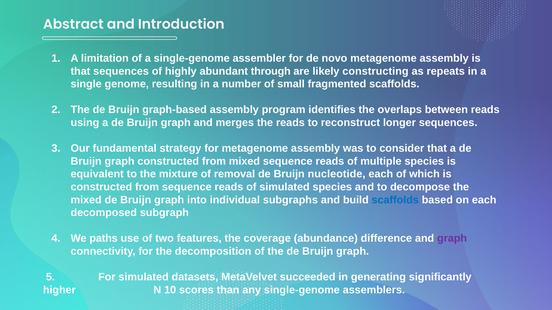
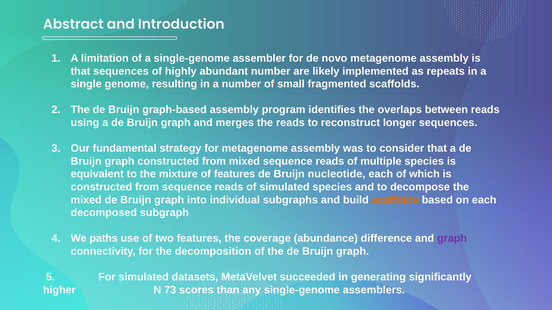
abundant through: through -> number (271, 71)
constructing: constructing -> implemented (376, 71)
of removal: removal -> features (235, 174)
scaffolds colour: blue -> orange (395, 200)
10: 10 -> 73 (170, 290)
